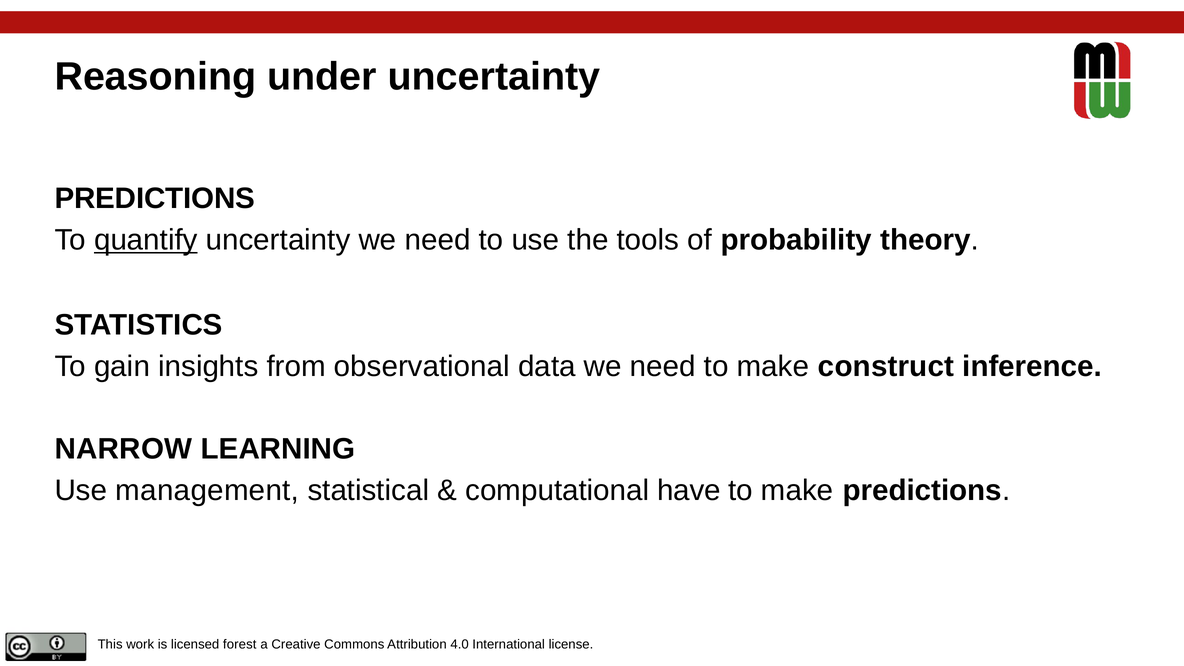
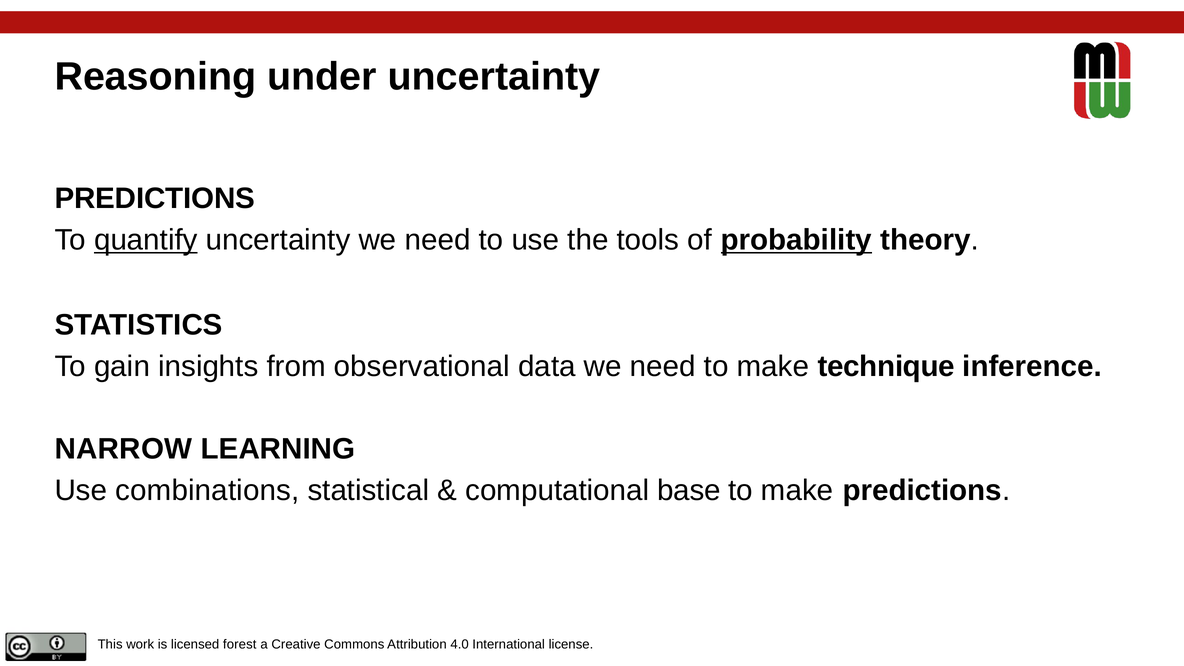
probability underline: none -> present (796, 240)
construct: construct -> technique (886, 366)
management: management -> combinations (207, 491)
have: have -> base (689, 491)
